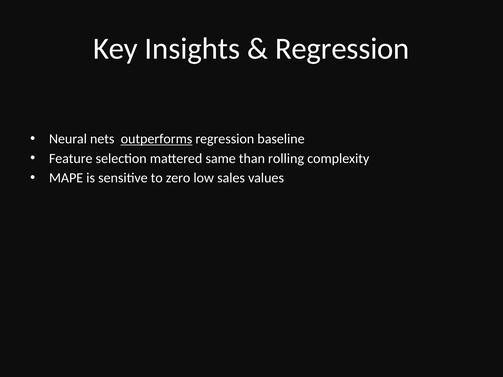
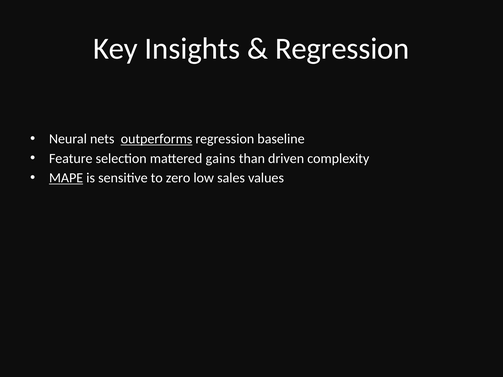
same: same -> gains (221, 159)
rolling: rolling -> driven (286, 159)
MAPE underline: none -> present (66, 178)
